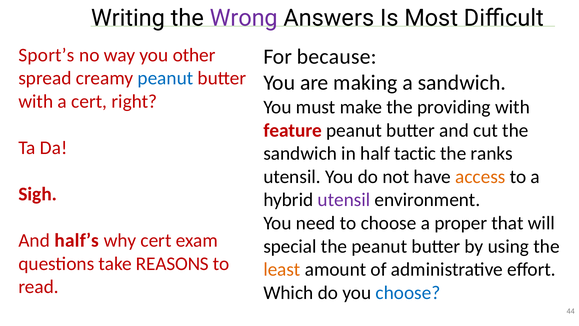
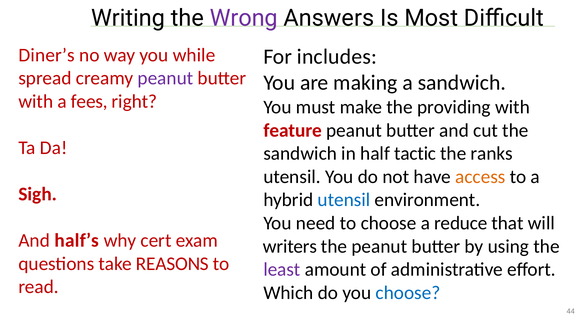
Sport’s: Sport’s -> Diner’s (47, 55)
other: other -> while (194, 55)
because: because -> includes (337, 57)
peanut colour: blue -> purple (165, 78)
a cert: cert -> fees (89, 101)
utensil colour: purple -> blue (344, 200)
proper: proper -> reduce (461, 223)
special: special -> writers (290, 246)
least colour: orange -> purple (282, 269)
